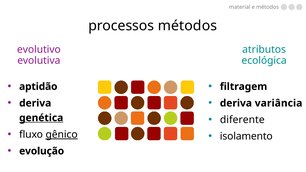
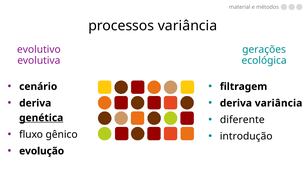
processos métodos: métodos -> variância (188, 26)
atributos: atributos -> gerações (264, 50)
aptidão: aptidão -> cenário (38, 87)
gênico underline: present -> none (62, 135)
isolamento: isolamento -> introdução (246, 136)
